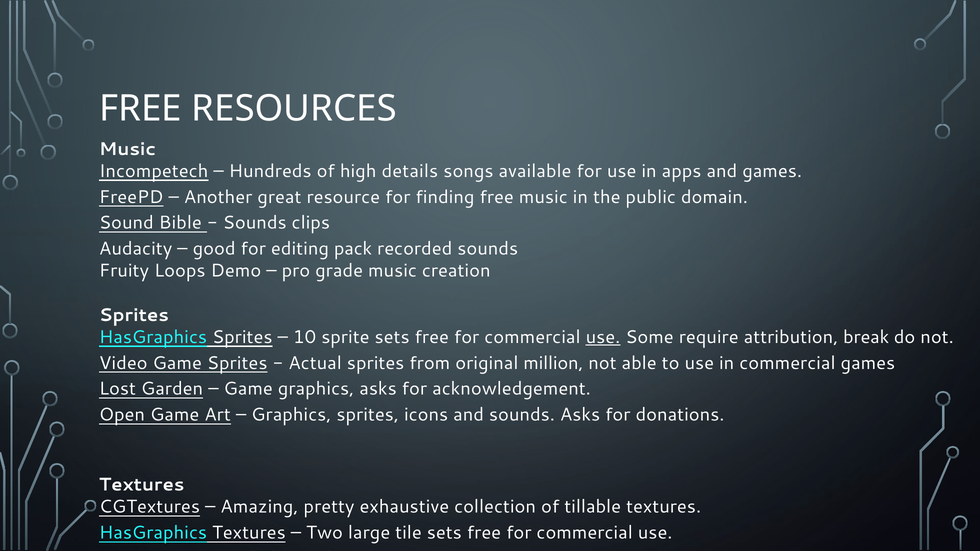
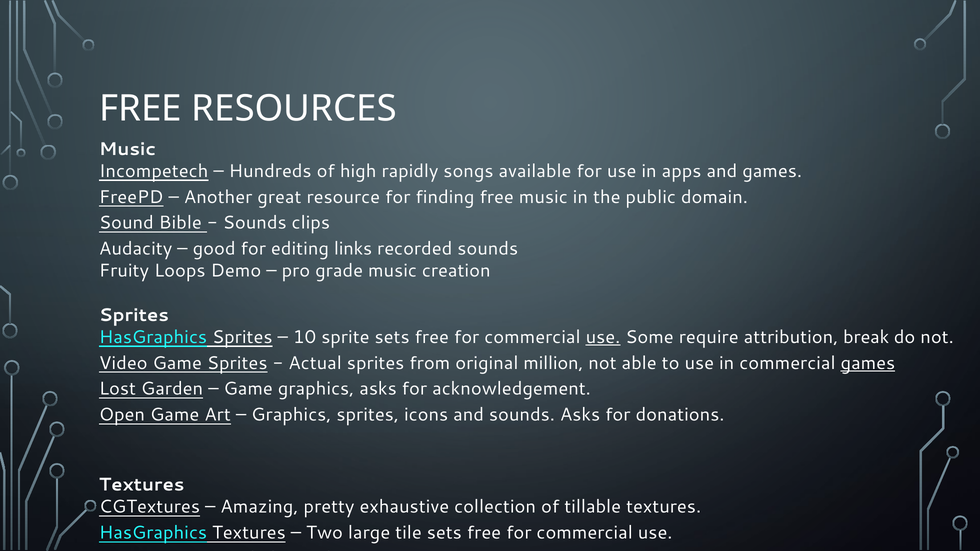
details: details -> rapidly (410, 171)
pack: pack -> links (353, 249)
games underline: none -> present (868, 363)
